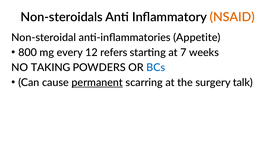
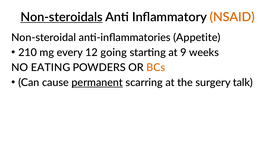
Non-steroidals underline: none -> present (62, 17)
800: 800 -> 210 (28, 53)
refers: refers -> going (114, 53)
7: 7 -> 9 (183, 53)
TAKING: TAKING -> EATING (51, 68)
BCs colour: blue -> orange (156, 68)
